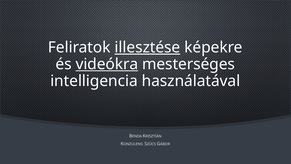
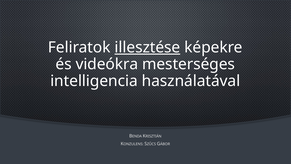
videókra underline: present -> none (107, 64)
